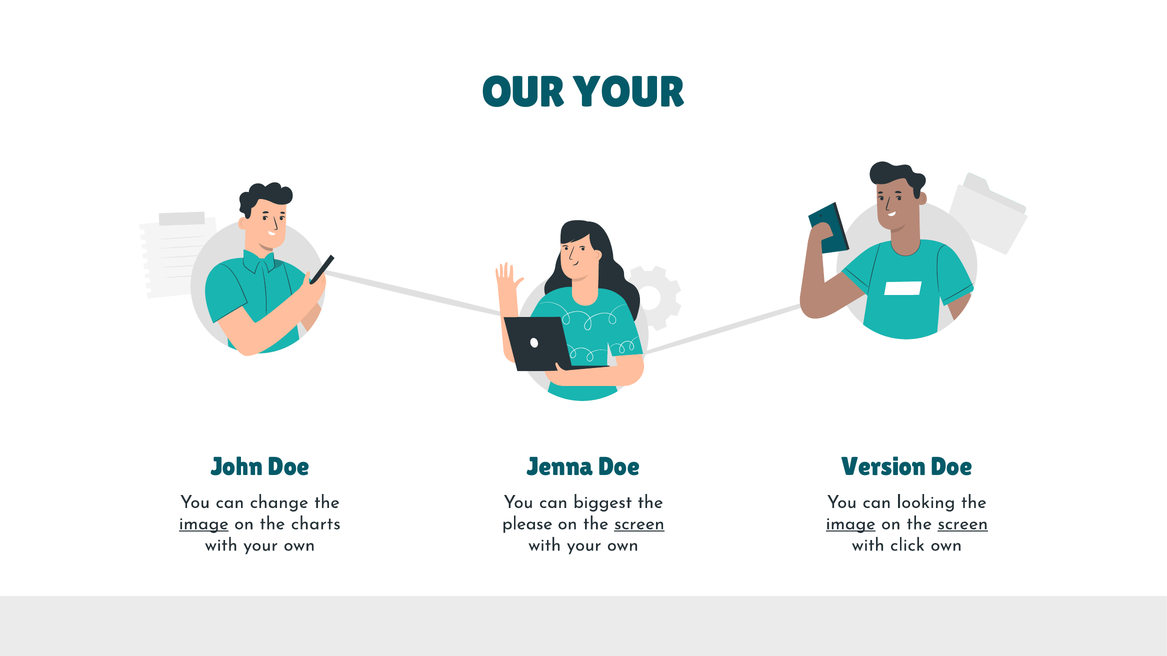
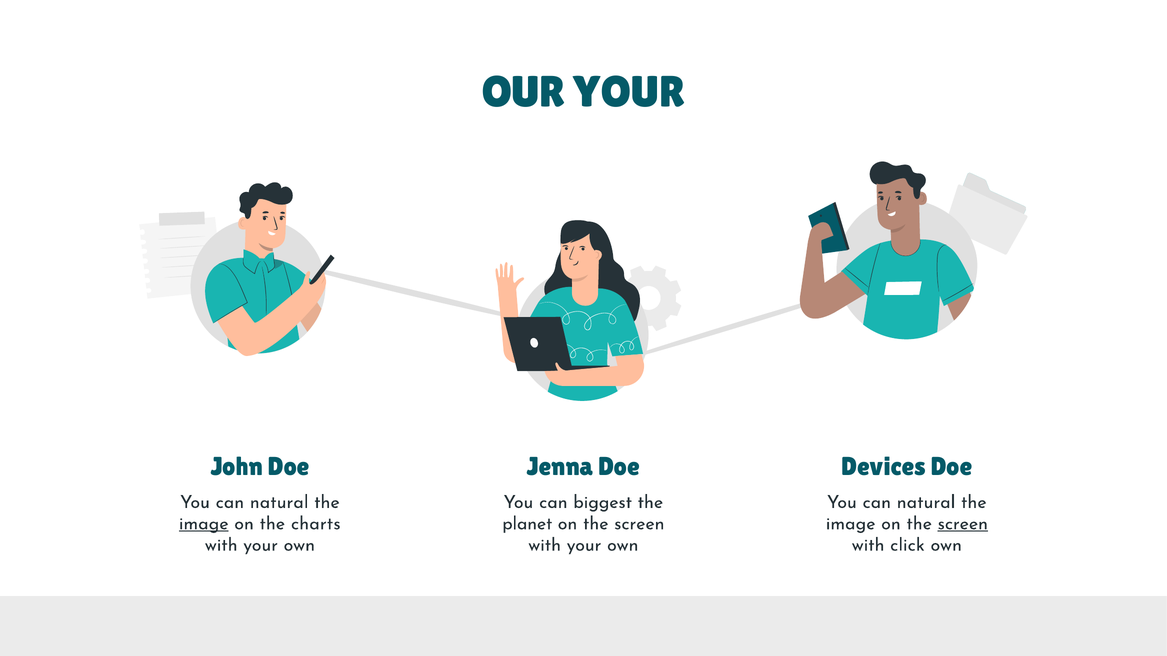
Version: Version -> Devices (884, 467)
change: change -> natural (279, 502)
looking: looking -> natural (926, 502)
please: please -> planet (527, 524)
screen underline: present -> none (639, 524)
image underline: present -> none (851, 524)
